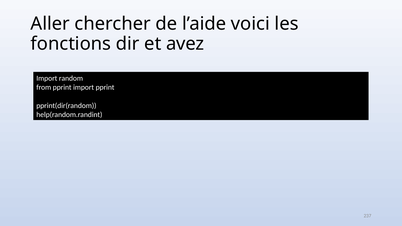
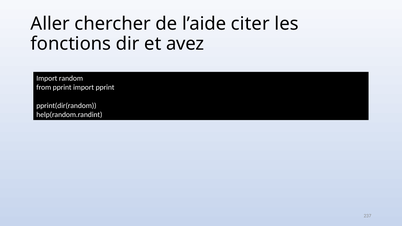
voici: voici -> citer (250, 24)
